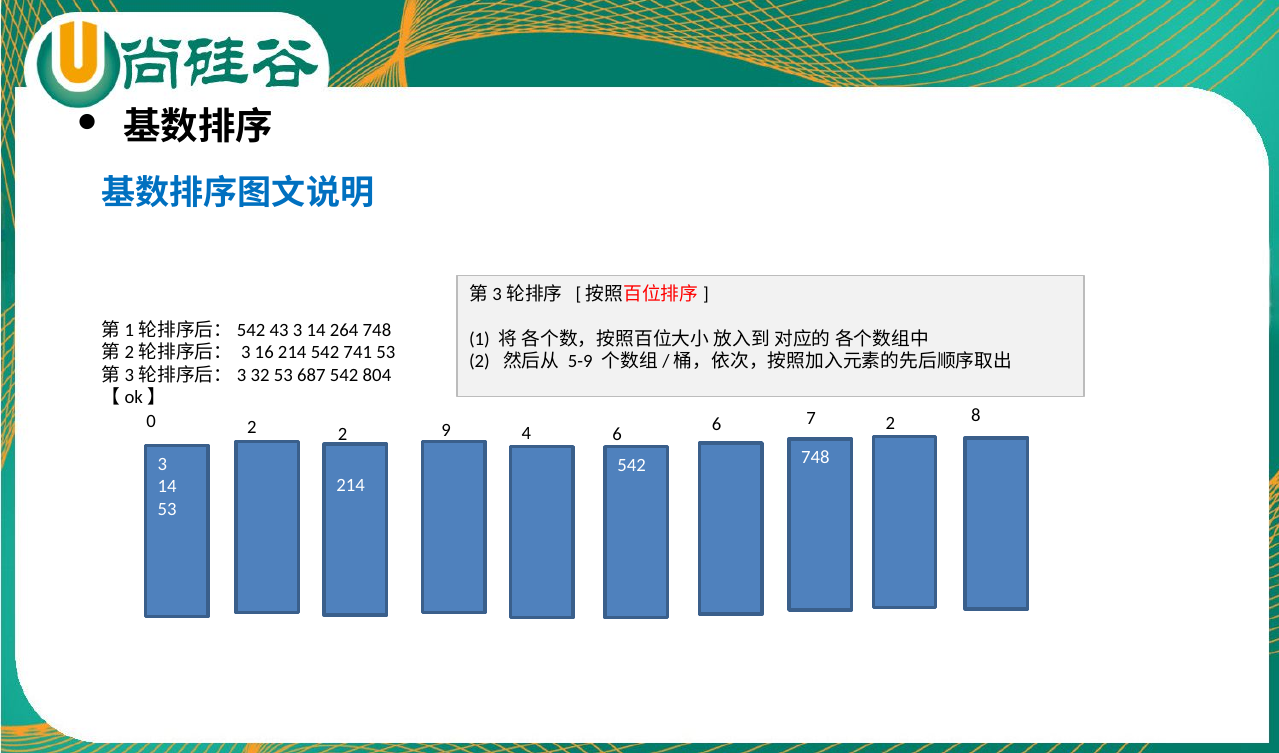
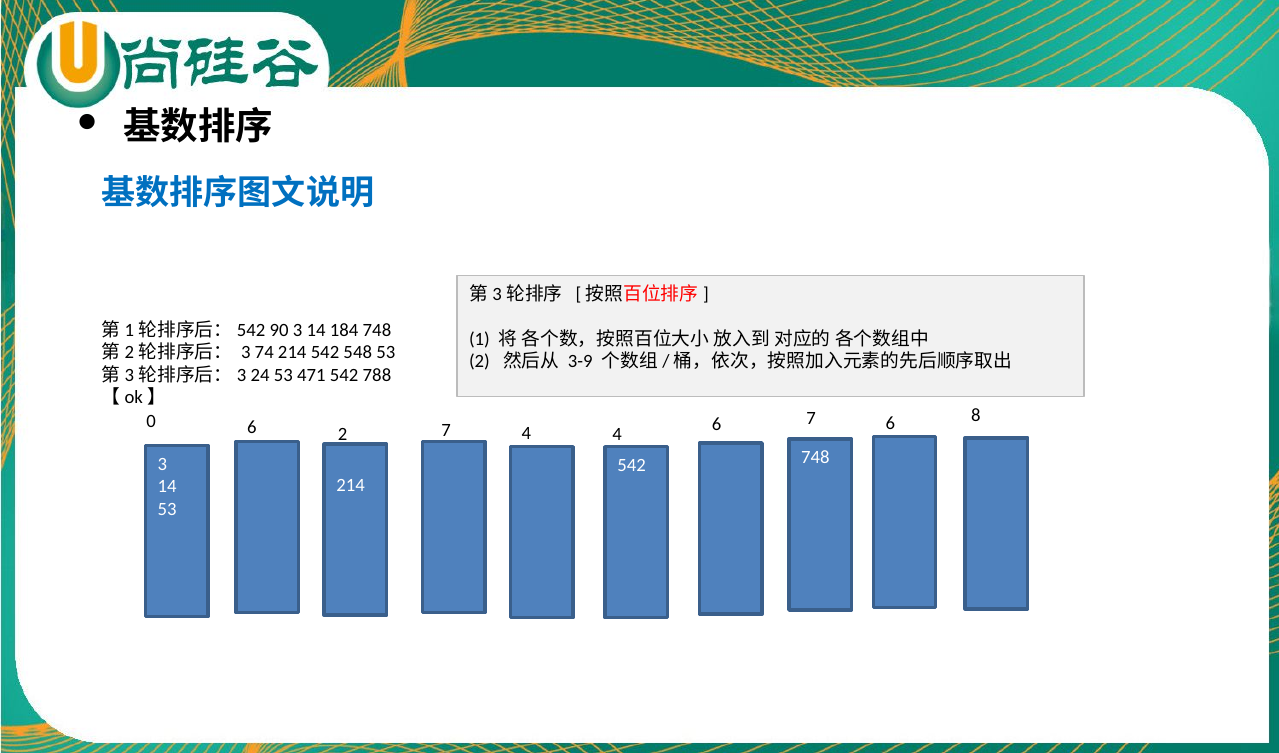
43: 43 -> 90 (279, 330)
264: 264 -> 184 (344, 330)
16: 16 -> 74 (264, 352)
741: 741 -> 548 (358, 352)
5-9: 5-9 -> 3-9 (580, 362)
32: 32 -> 24 (260, 375)
687: 687 -> 471 (311, 375)
804: 804 -> 788 (377, 375)
0 2: 2 -> 6 (252, 427)
2 9: 9 -> 7 (446, 431)
4 6: 6 -> 4 (617, 435)
7 2: 2 -> 6 (890, 423)
